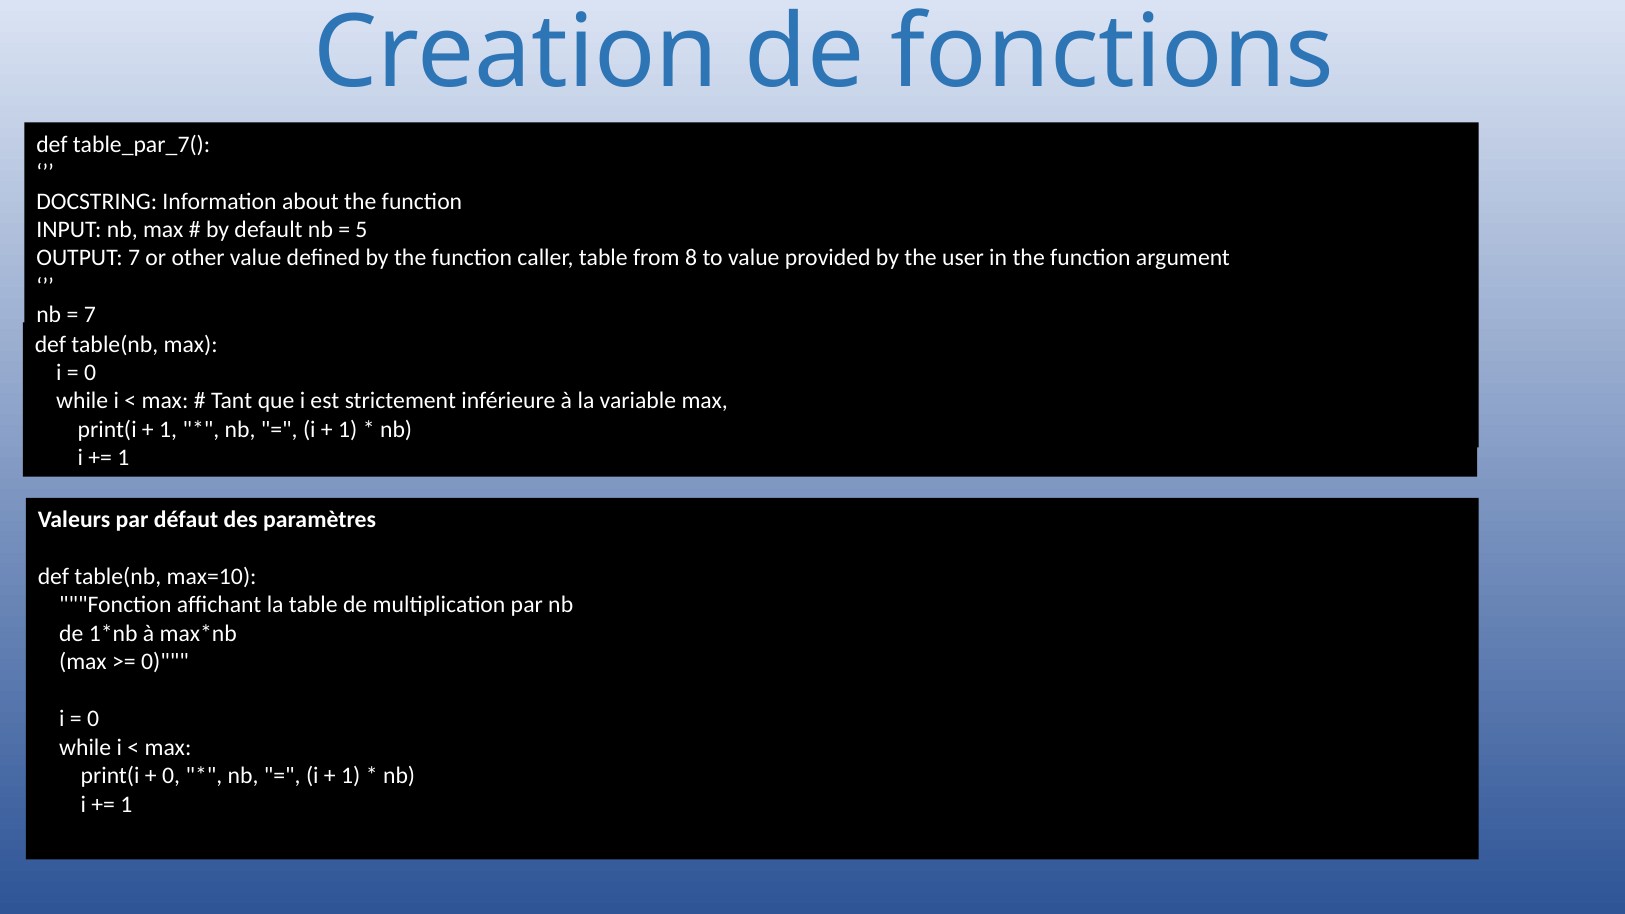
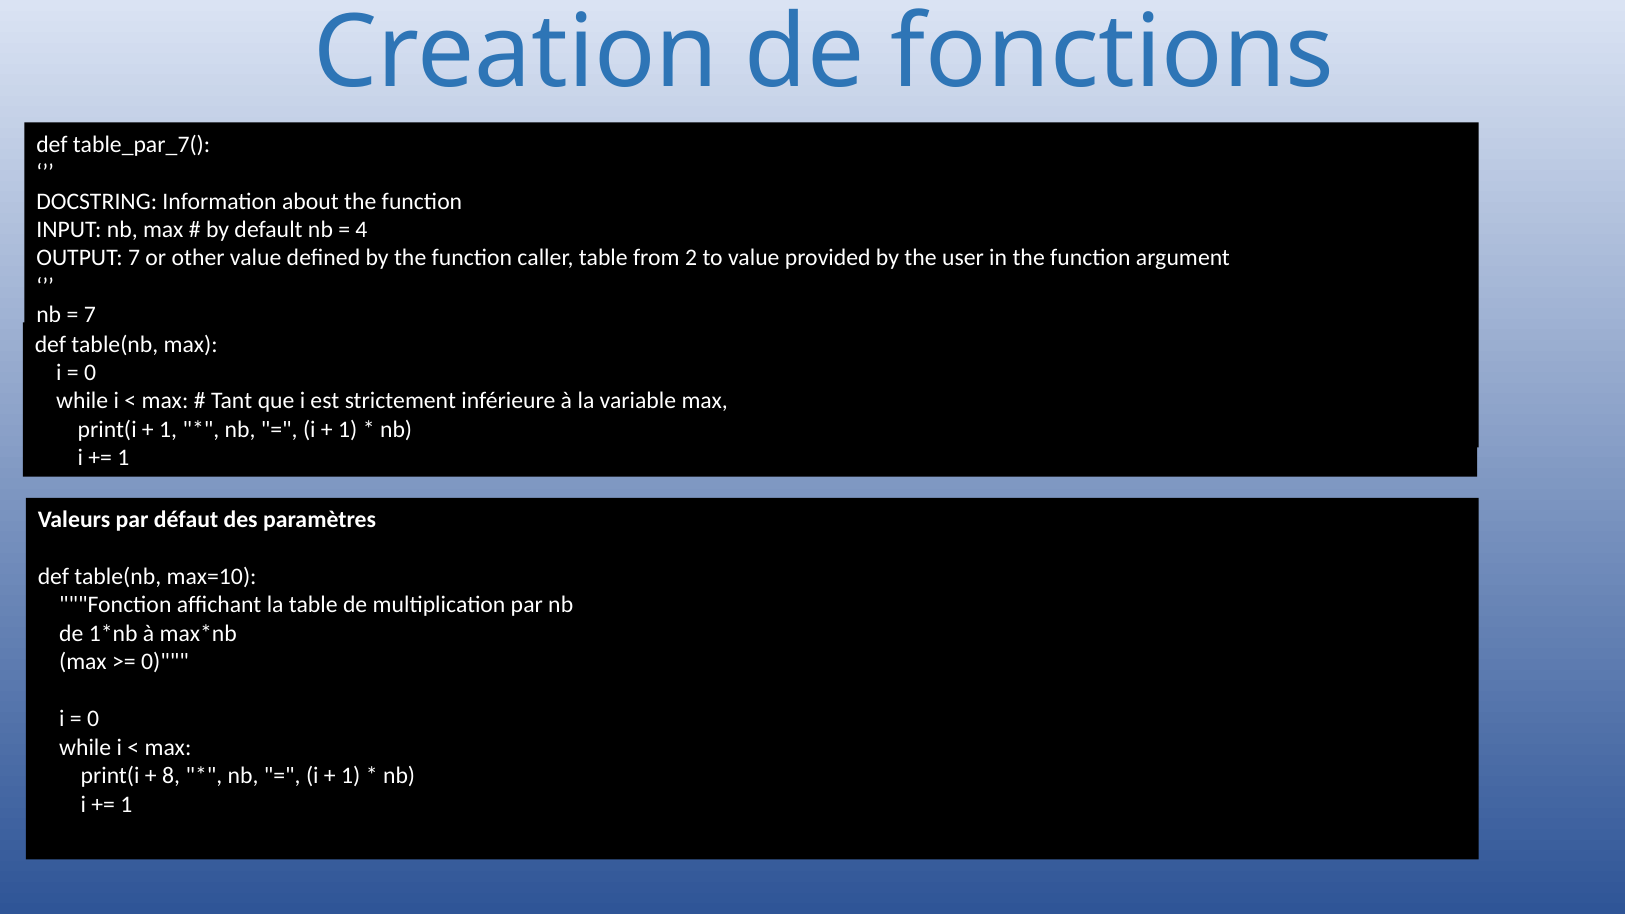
5: 5 -> 4 (361, 230)
8: 8 -> 2 (691, 258)
0: 0 -> 8 (171, 776)
